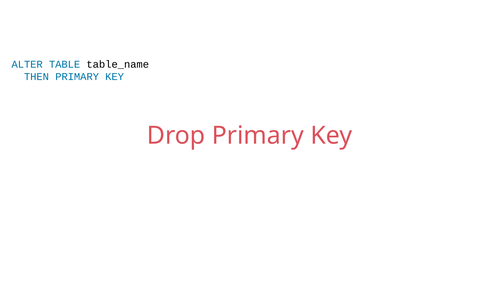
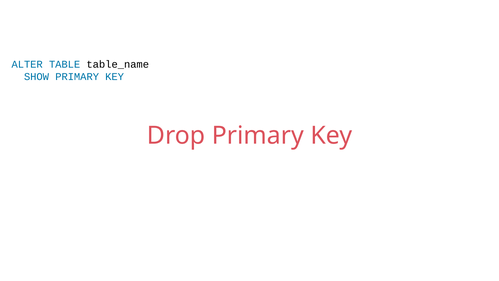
THEN: THEN -> SHOW (36, 77)
